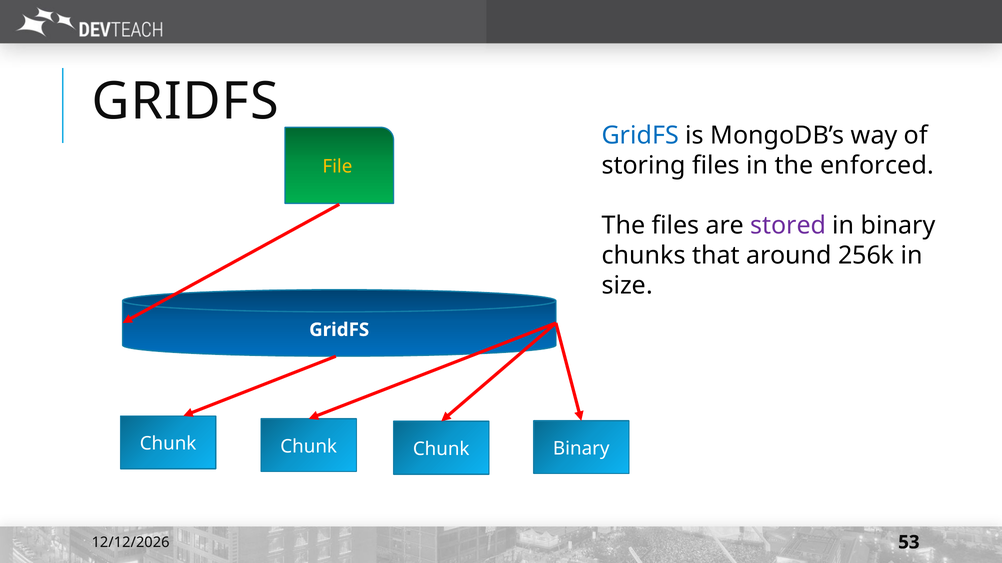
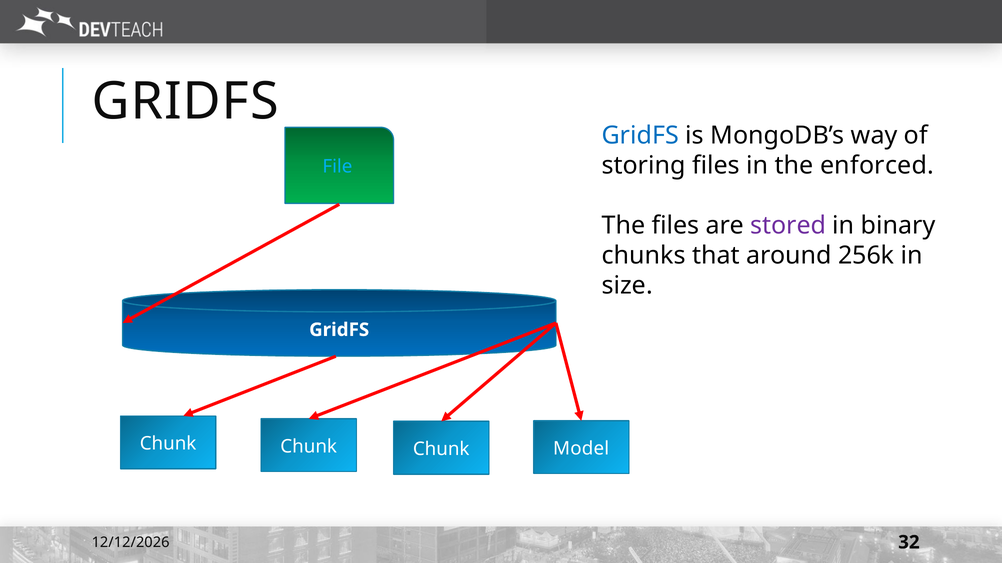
File colour: yellow -> light blue (337, 167)
Chunk Binary: Binary -> Model (581, 449)
53: 53 -> 32 (909, 543)
